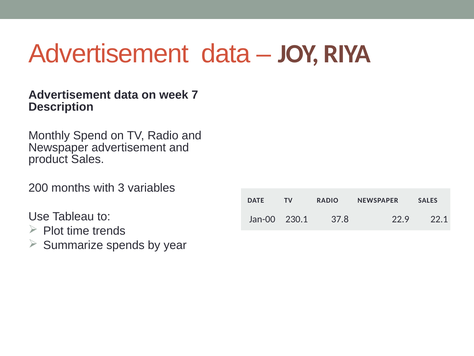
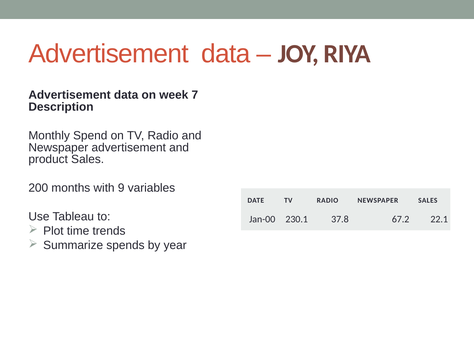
3: 3 -> 9 (121, 188)
22.9: 22.9 -> 67.2 (401, 219)
